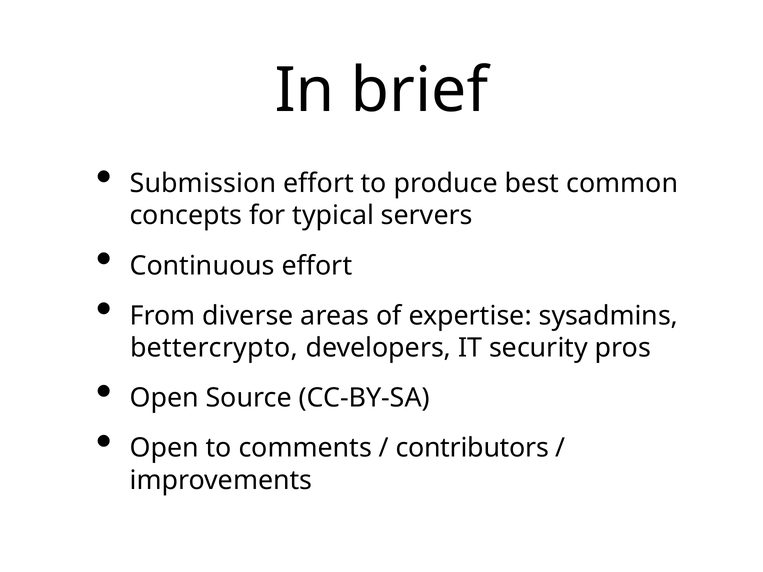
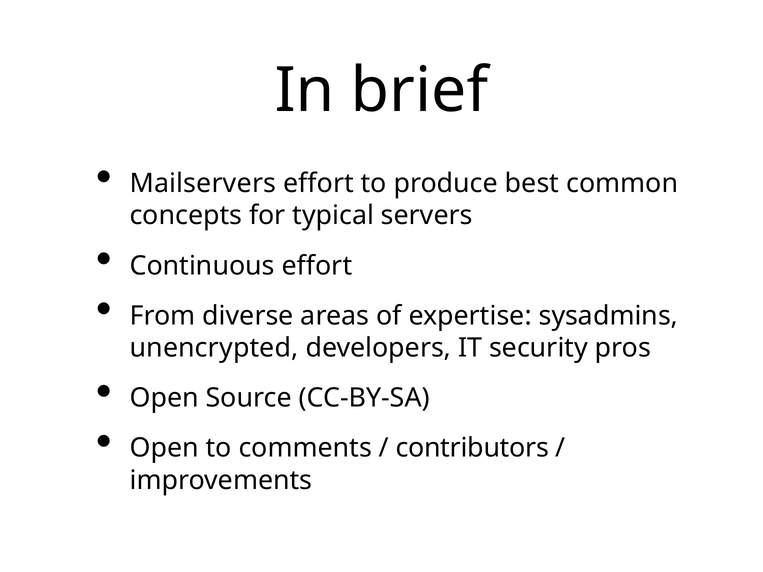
Submission: Submission -> Mailservers (203, 184)
bettercrypto: bettercrypto -> unencrypted (214, 348)
